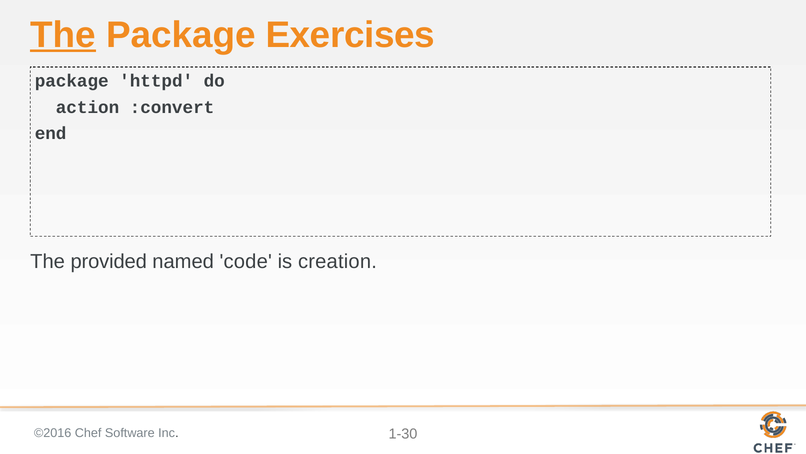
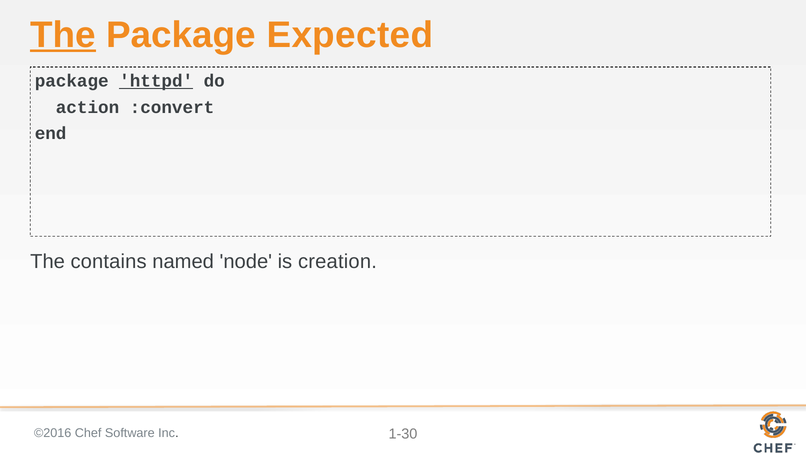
Exercises: Exercises -> Expected (350, 35)
httpd underline: none -> present (156, 81)
provided: provided -> contains (109, 261)
code: code -> node (246, 261)
